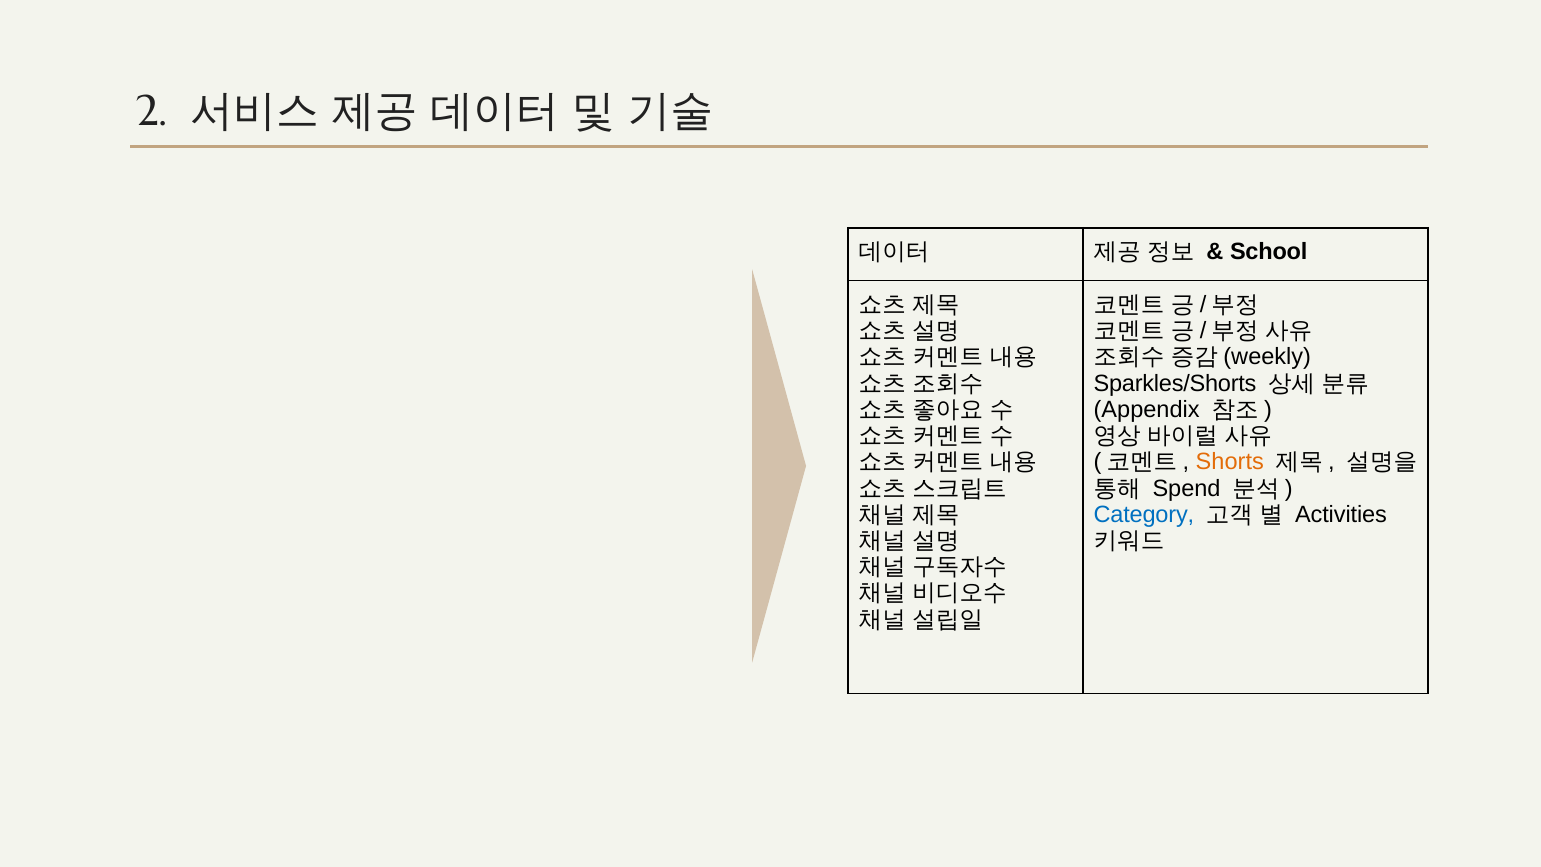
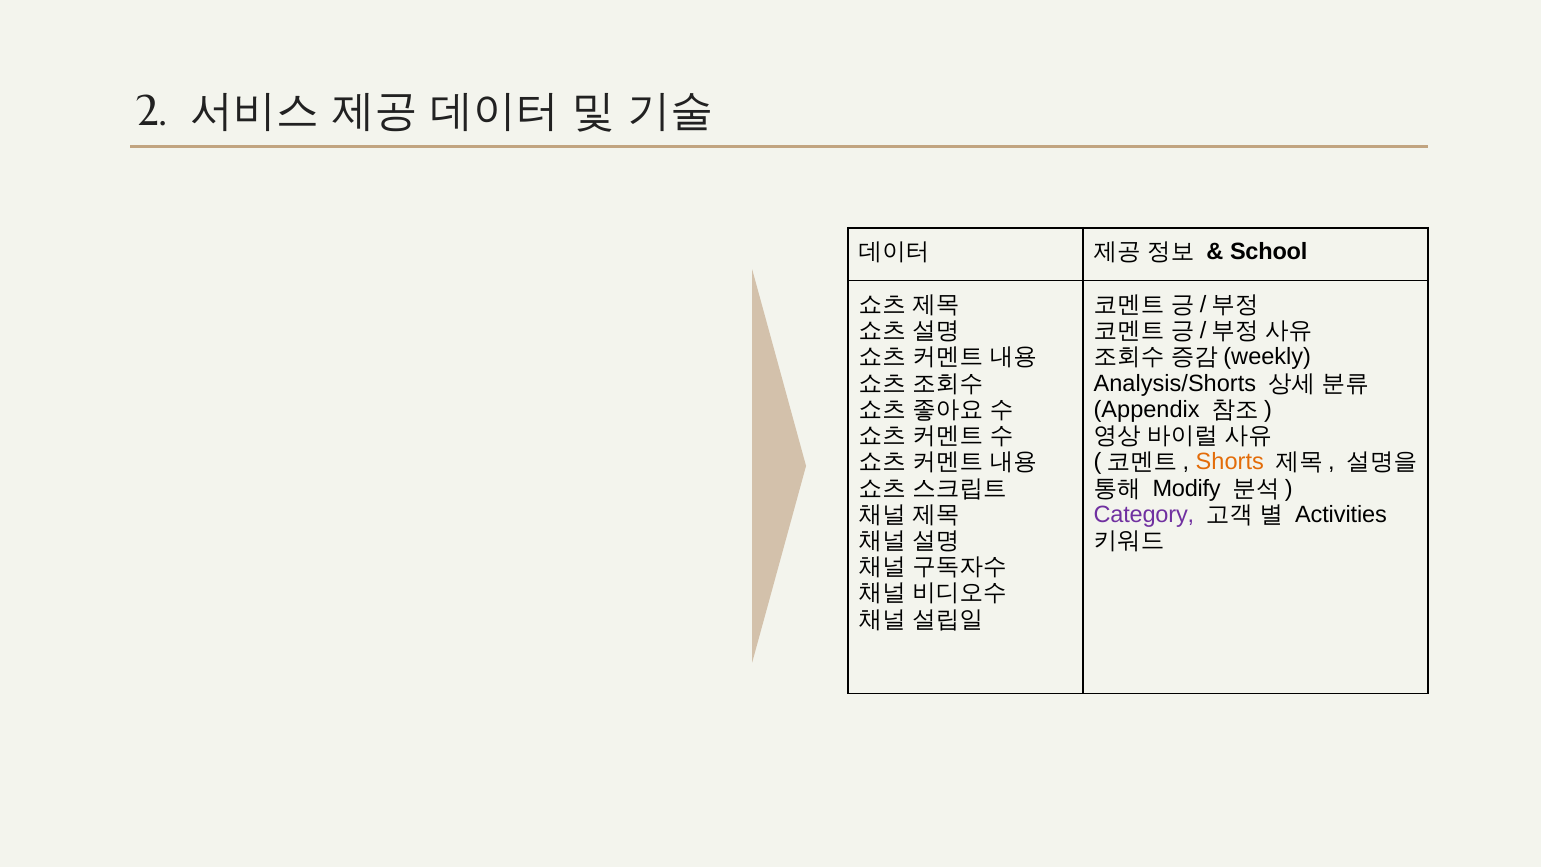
Sparkles/Shorts: Sparkles/Shorts -> Analysis/Shorts (1175, 383)
Spend: Spend -> Modify (1187, 488)
Category colour: blue -> purple (1144, 514)
